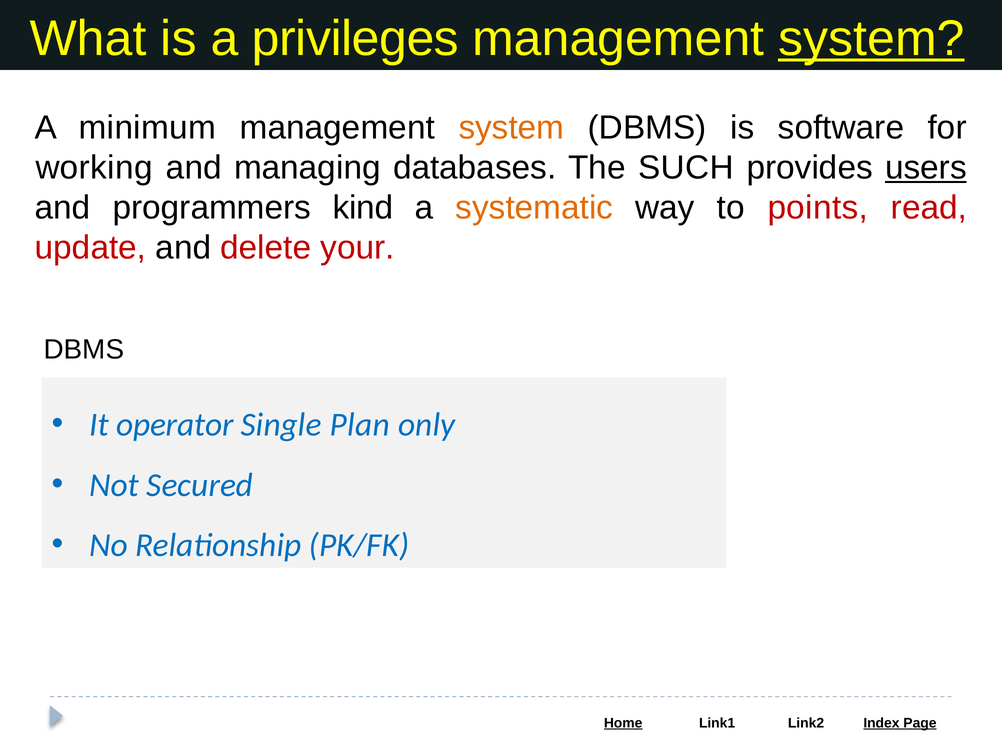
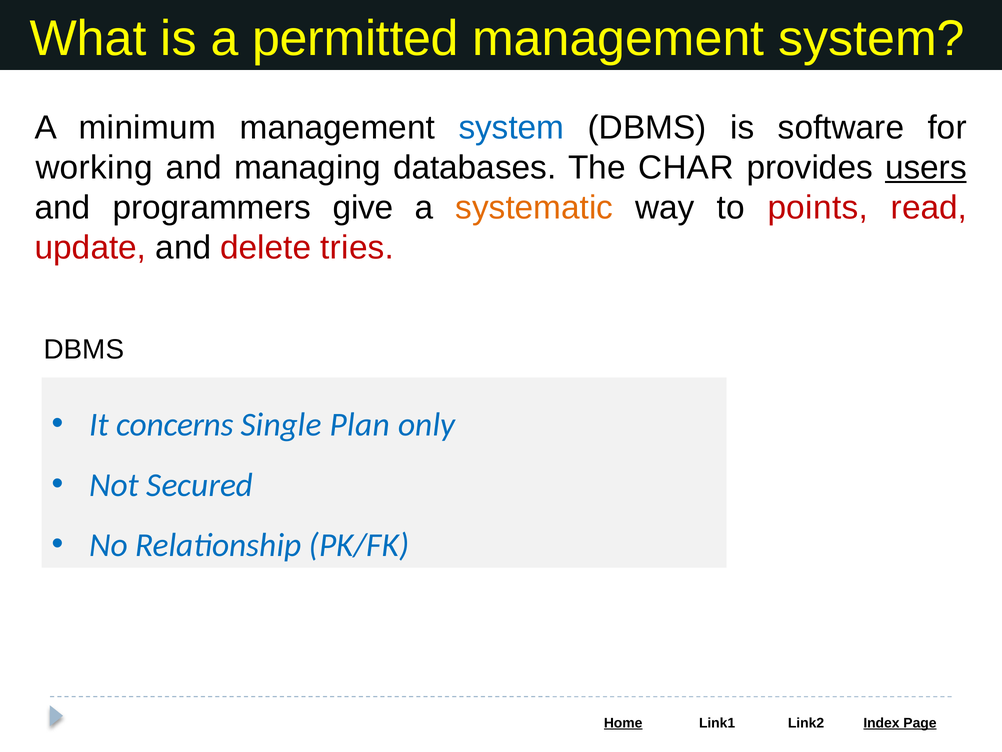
privileges: privileges -> permitted (355, 38)
system underline: present -> none (871, 38)
system colour: orange -> blue (511, 127)
SUCH: SUCH -> CHAR (686, 168)
kind: kind -> give (363, 208)
your: your -> tries (357, 248)
operator: operator -> concerns (175, 425)
